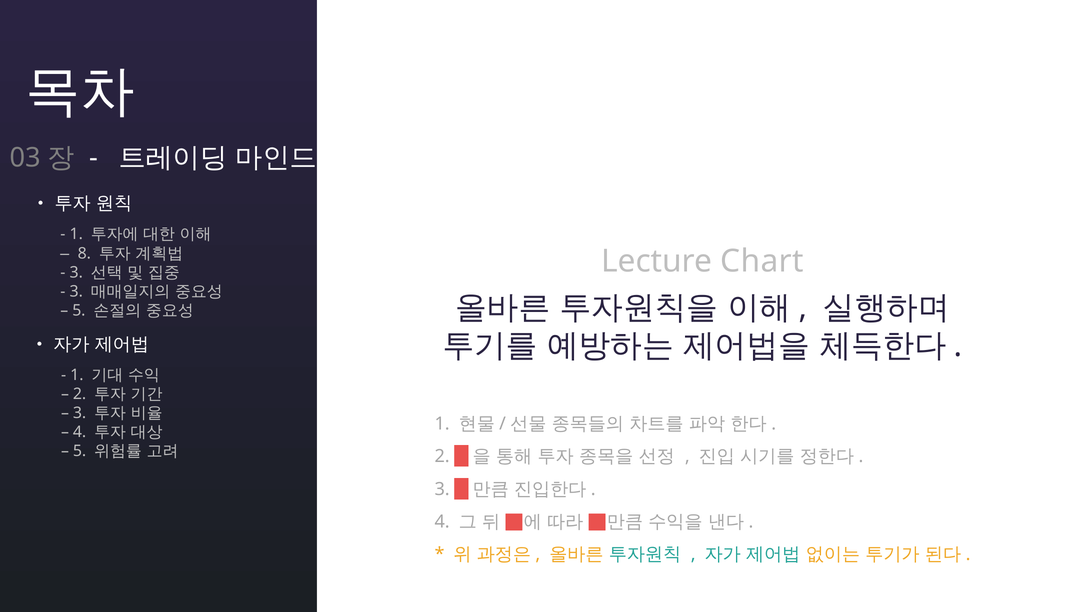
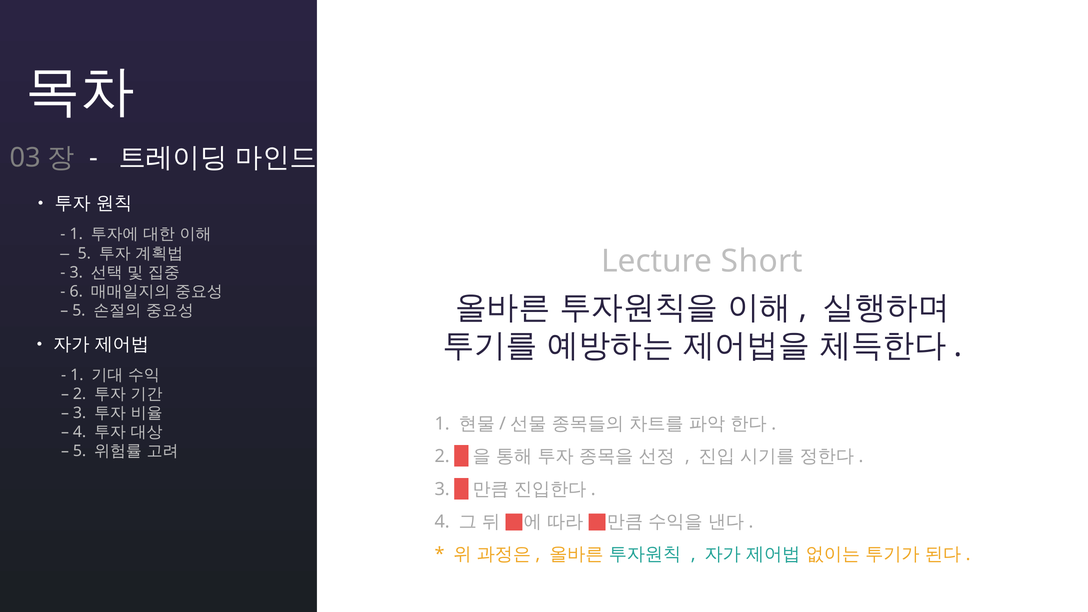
8: 8 -> 5 (84, 253)
Chart: Chart -> Short (762, 261)
3: 3 -> 6 (76, 291)
